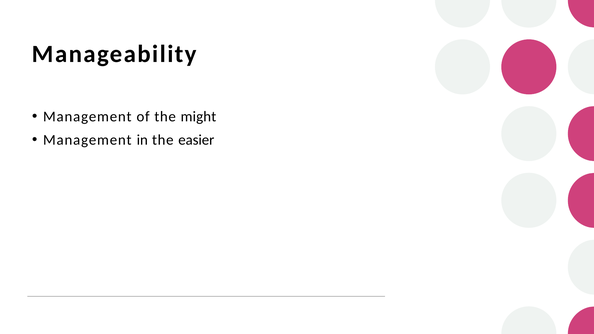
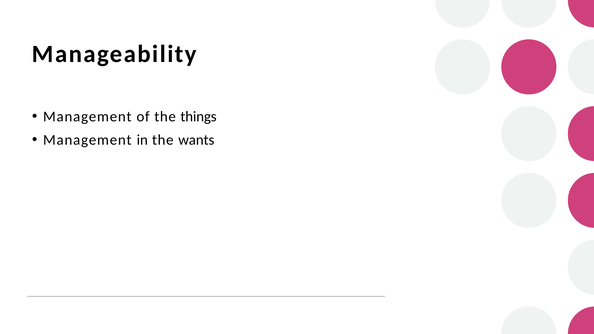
might: might -> things (199, 117)
easier: easier -> wants (196, 140)
